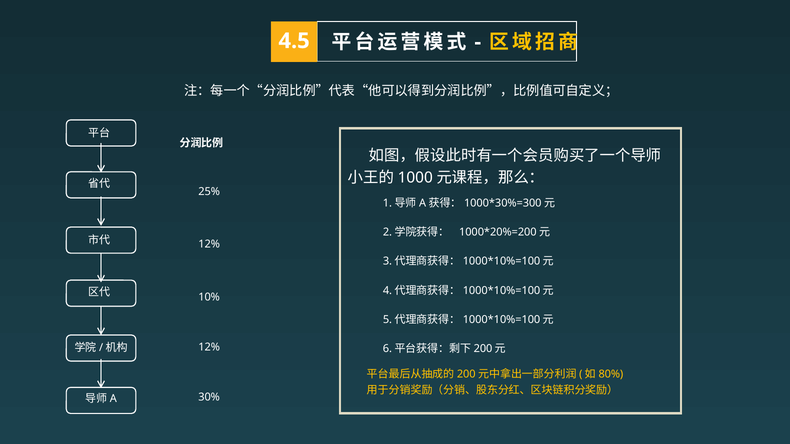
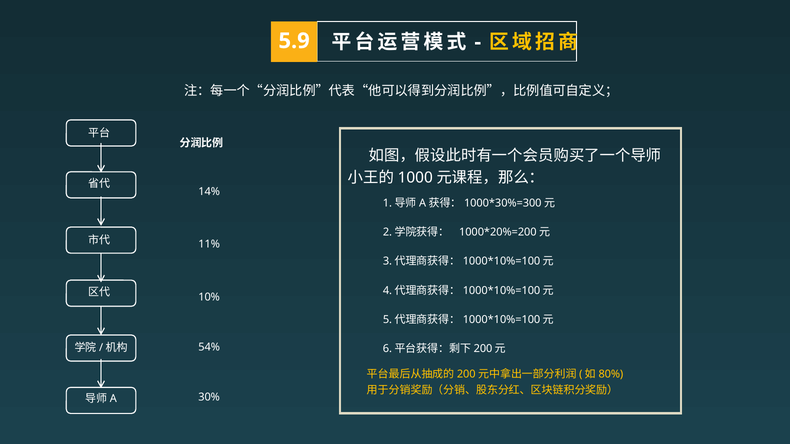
4.5: 4.5 -> 5.9 (294, 41)
25%: 25% -> 14% (209, 192)
12%: 12% -> 11% (209, 244)
12%: 12% -> 54% (209, 347)
